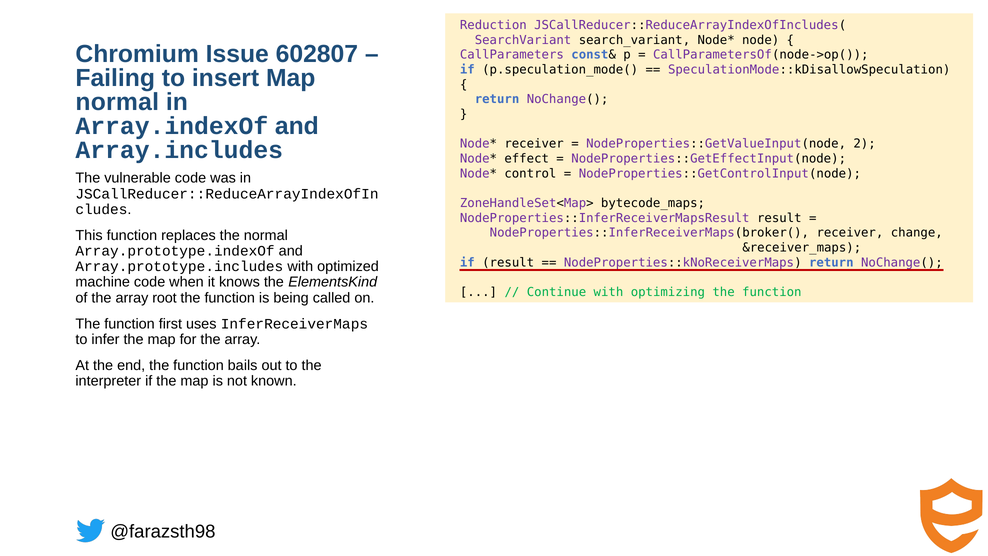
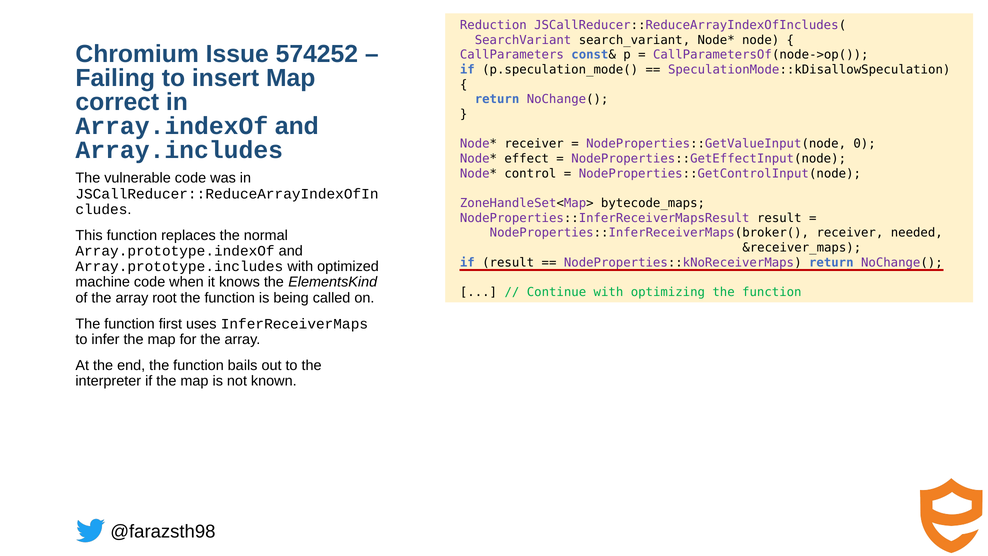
602807: 602807 -> 574252 (317, 54)
normal: normal -> correct (117, 102)
2: 2 -> 0 (865, 144)
change: change -> needed (917, 233)
